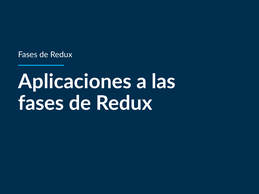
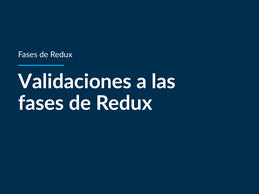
Aplicaciones: Aplicaciones -> Validaciones (75, 82)
